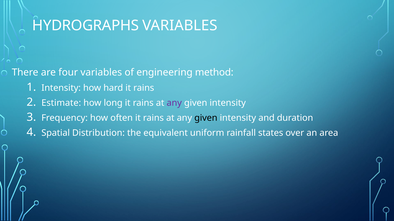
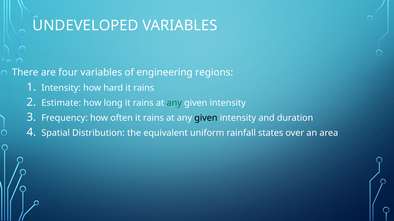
HYDROGRAPHS: HYDROGRAPHS -> UNDEVELOPED (86, 26)
method: method -> regions (214, 73)
any colour: purple -> green (174, 103)
